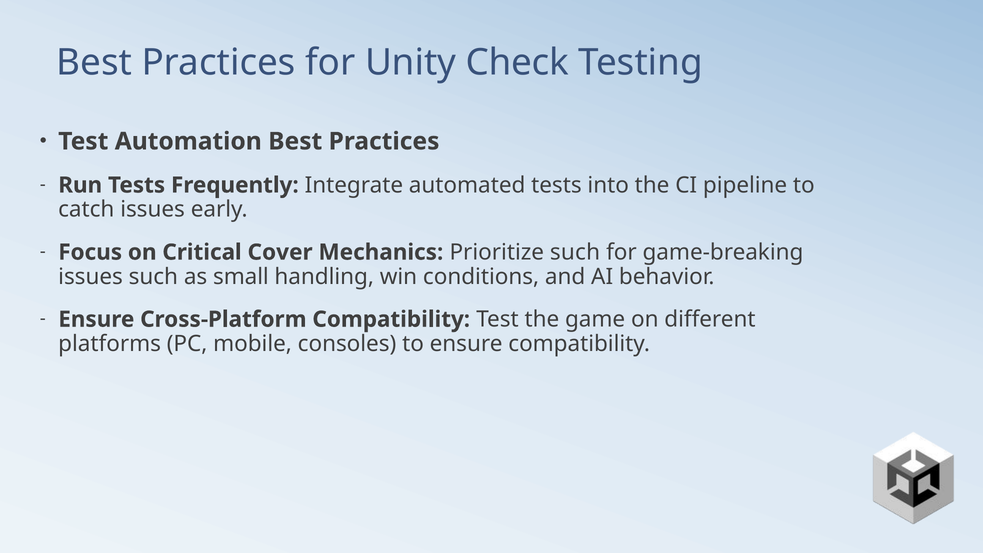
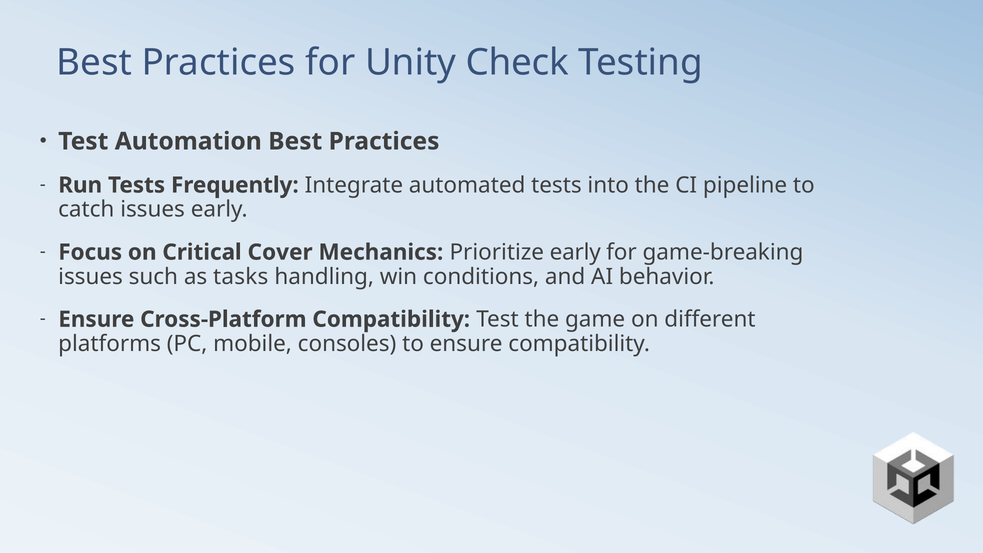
Prioritize such: such -> early (575, 252)
small: small -> tasks (241, 277)
